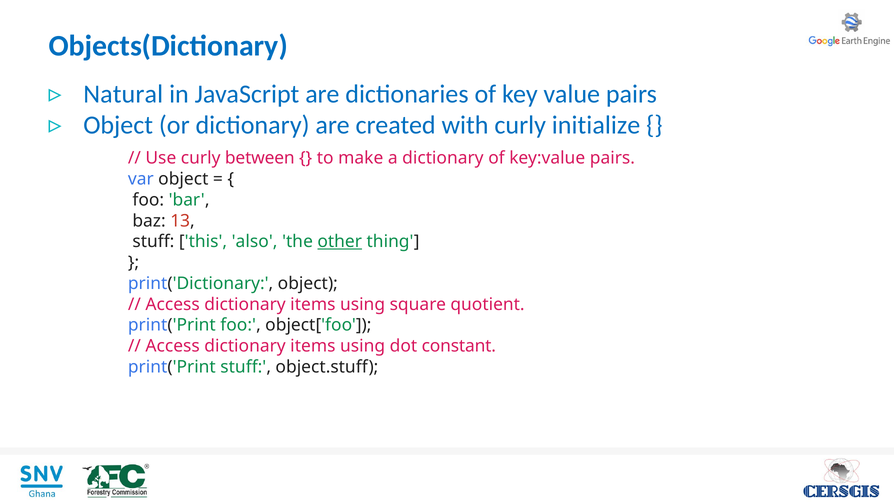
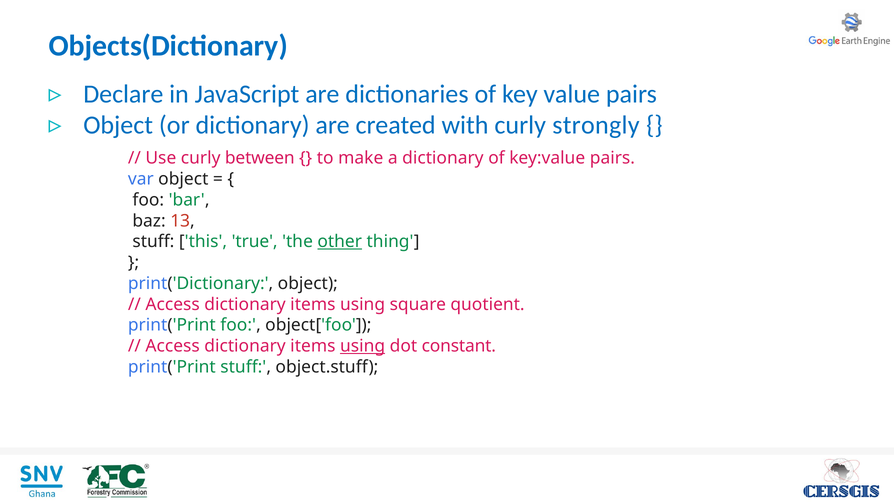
Natural: Natural -> Declare (123, 94)
initialize: initialize -> strongly (596, 125)
also: also -> true (255, 242)
using underline: none -> present (363, 346)
